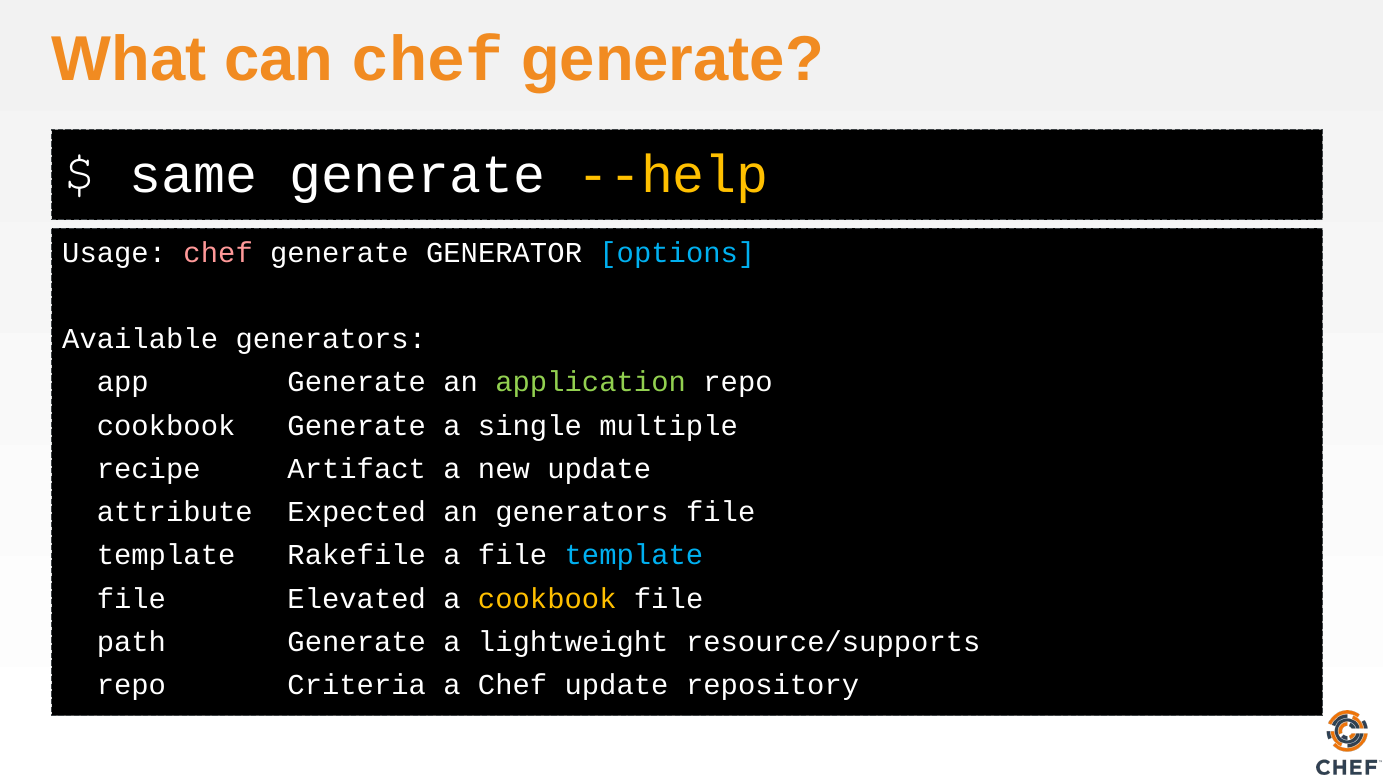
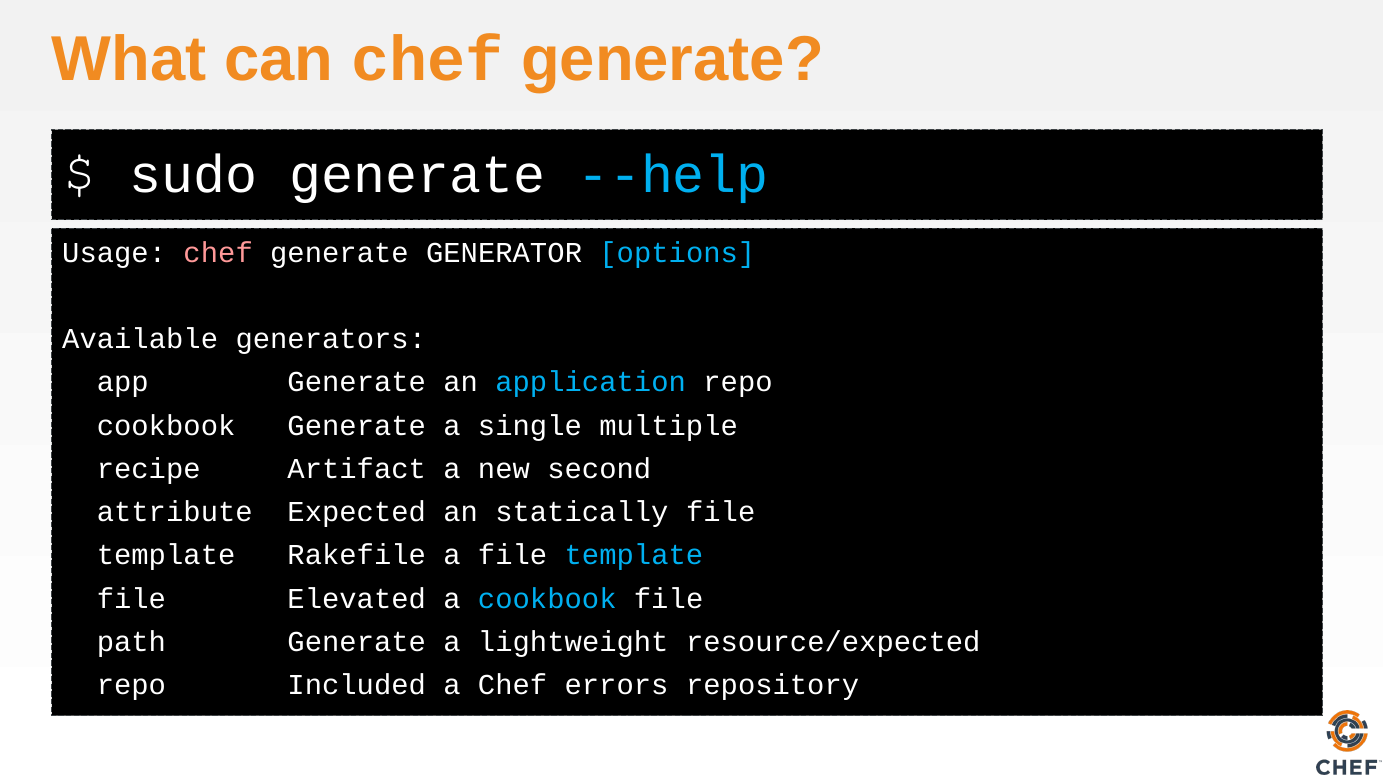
same: same -> sudo (194, 175)
--help colour: yellow -> light blue (673, 175)
application colour: light green -> light blue (591, 382)
new update: update -> second (599, 469)
an generators: generators -> statically (582, 512)
cookbook colour: yellow -> light blue (547, 599)
resource/supports: resource/supports -> resource/expected (833, 642)
Criteria: Criteria -> Included (357, 685)
Chef update: update -> errors (617, 685)
